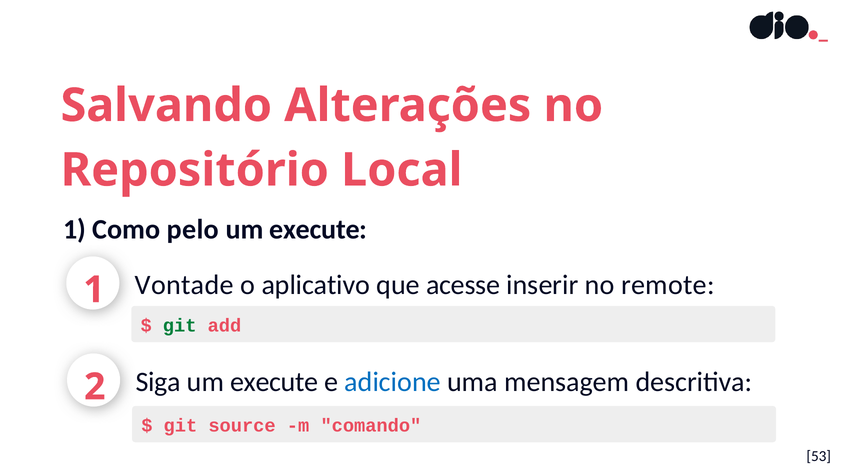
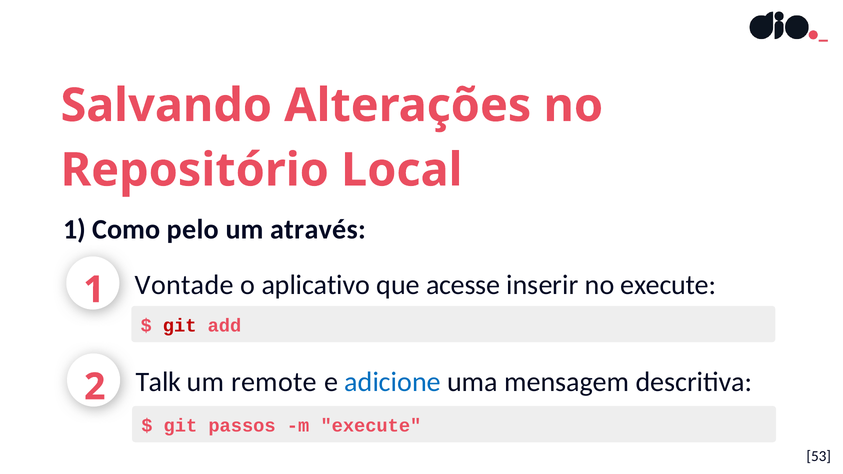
execute: execute -> através (318, 230)
no remote: remote -> execute (668, 285)
git colour: green -> red (180, 325)
Siga: Siga -> Talk (158, 382)
execute: execute -> remote (274, 382)
source: source -> passos (242, 426)
m comando: comando -> execute (371, 426)
